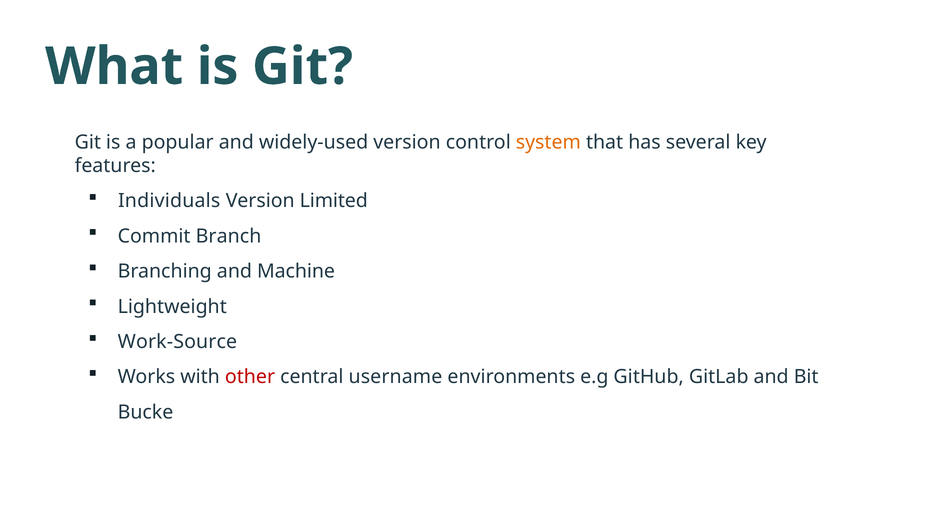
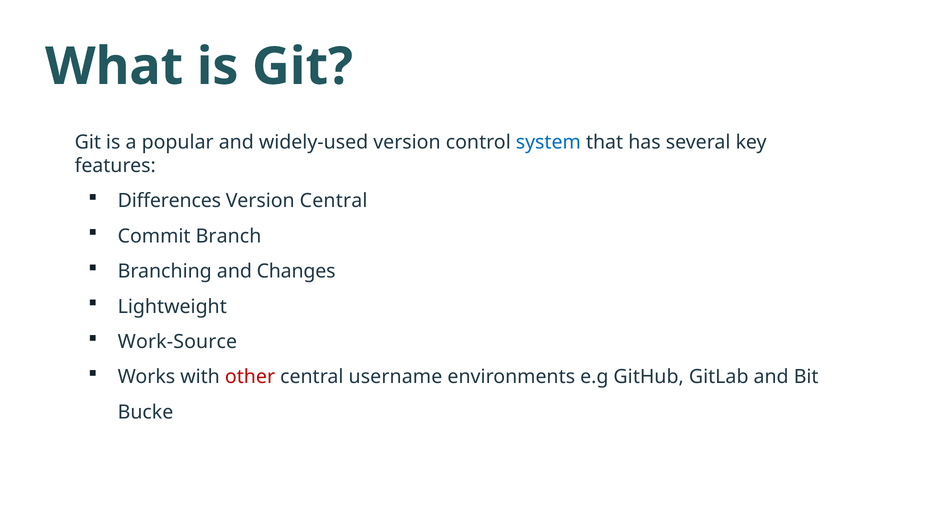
system colour: orange -> blue (548, 142)
Individuals: Individuals -> Differences (169, 201)
Version Limited: Limited -> Central (334, 201)
Machine: Machine -> Changes (296, 271)
